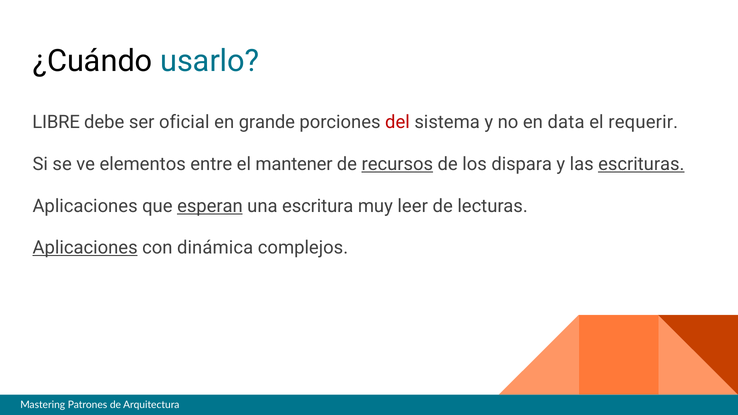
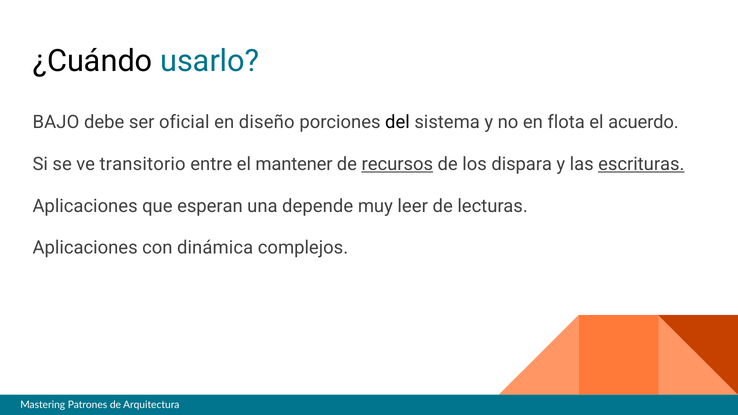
LIBRE: LIBRE -> BAJO (56, 122)
grande: grande -> diseño (267, 122)
del colour: red -> black (397, 122)
data: data -> flota (566, 122)
requerir: requerir -> acuerdo (643, 122)
elementos: elementos -> transitorio (143, 164)
esperan underline: present -> none (210, 206)
escritura: escritura -> depende (318, 206)
Aplicaciones underline: present -> none (85, 248)
